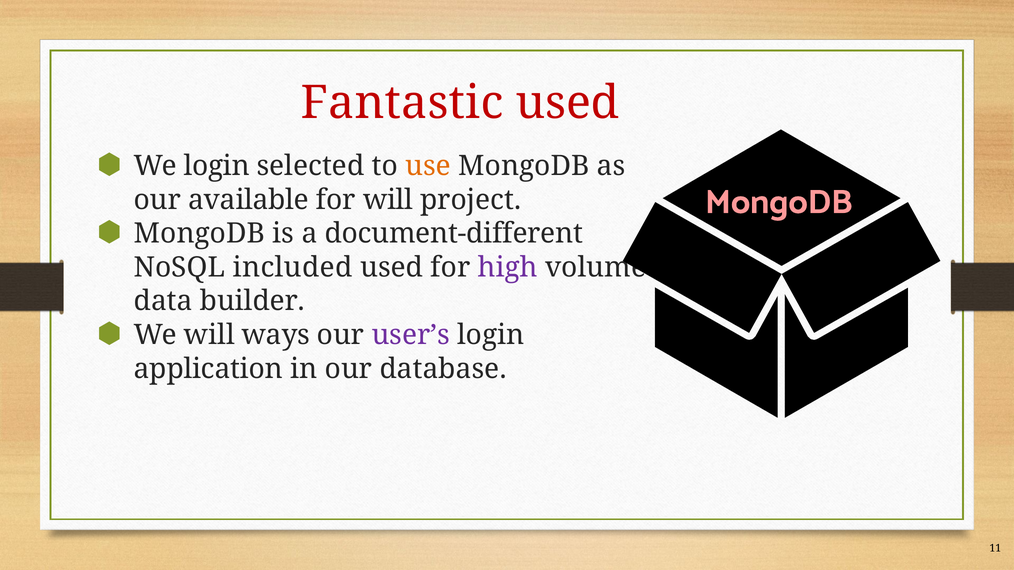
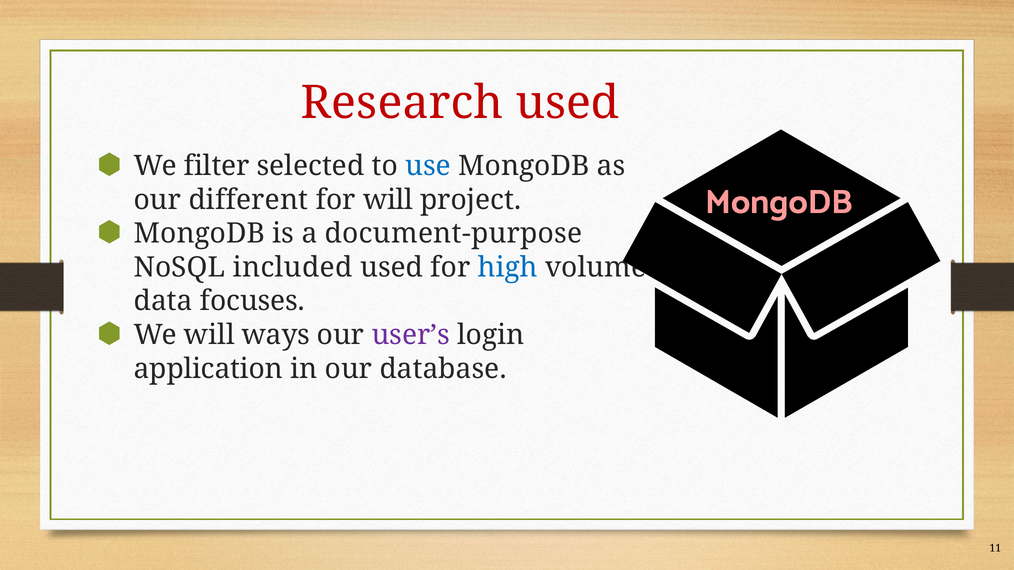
Fantastic: Fantastic -> Research (402, 103)
We login: login -> filter (217, 166)
use colour: orange -> blue (428, 166)
available: available -> different (248, 200)
document-different: document-different -> document-purpose (454, 234)
high colour: purple -> blue (508, 268)
builder: builder -> focuses (252, 301)
